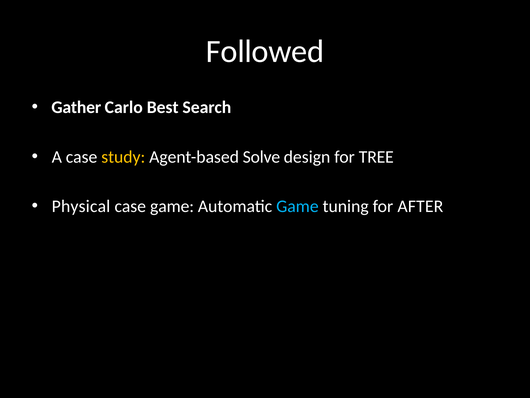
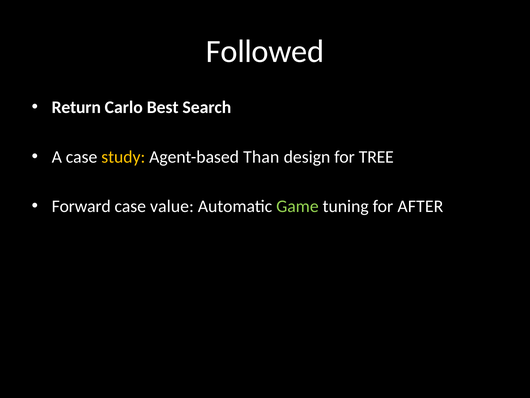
Gather: Gather -> Return (76, 107)
Solve: Solve -> Than (261, 157)
Physical: Physical -> Forward (81, 206)
case game: game -> value (172, 206)
Game colour: light blue -> light green (297, 206)
